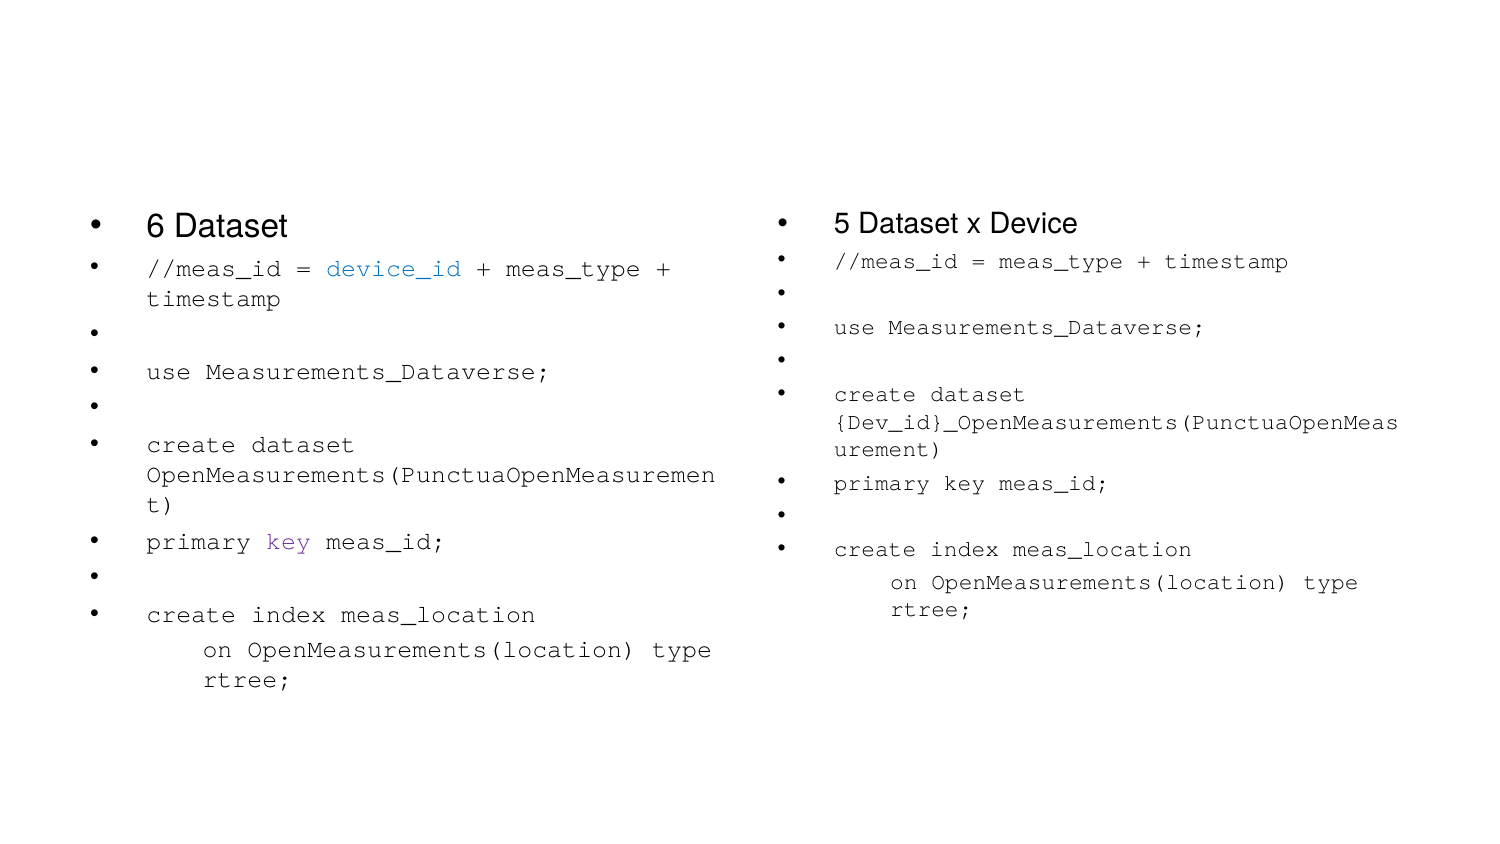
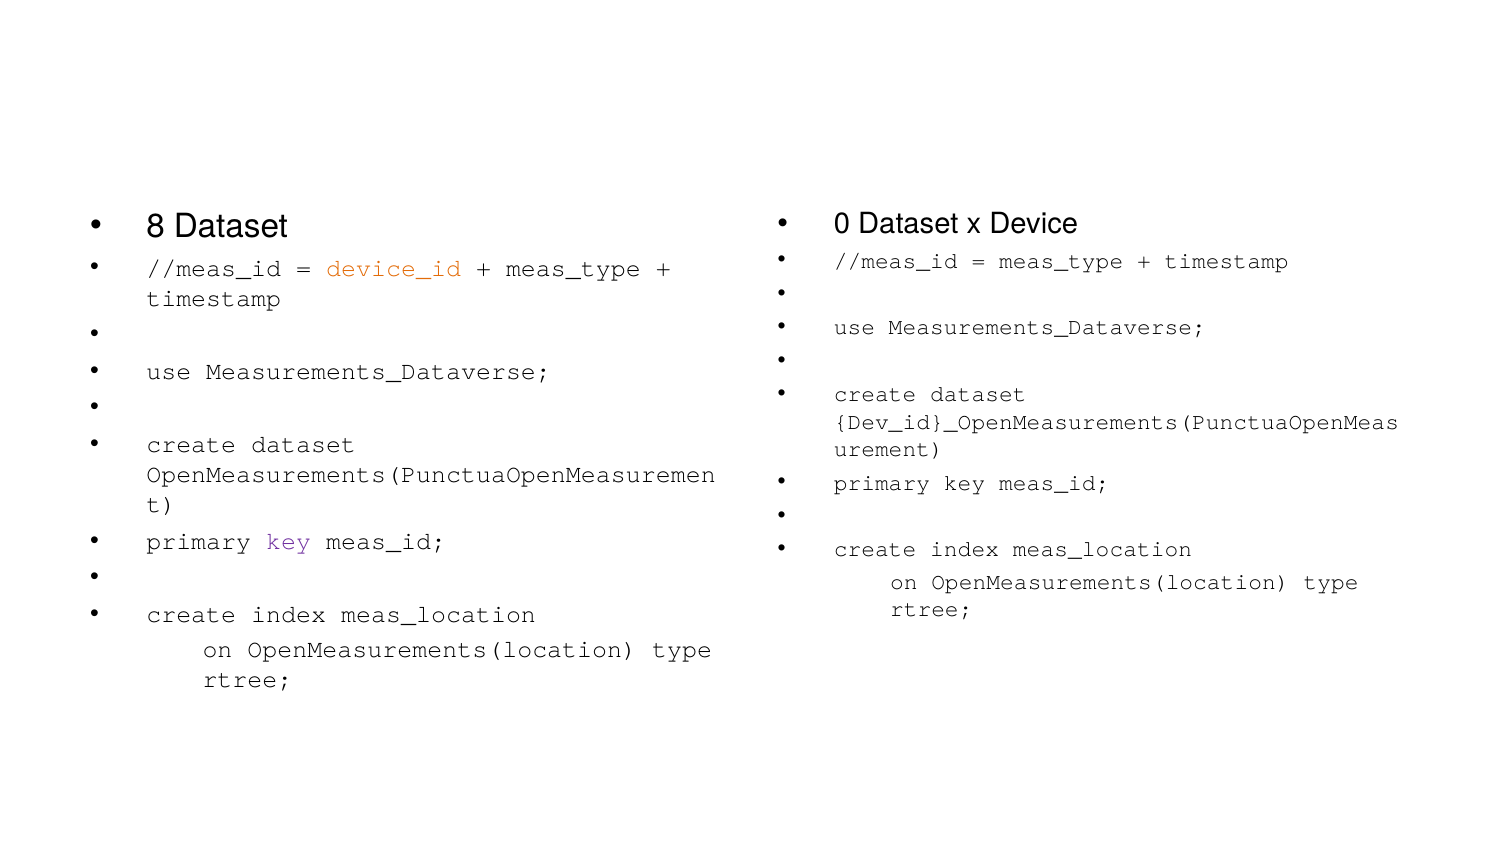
5: 5 -> 0 (842, 224)
6: 6 -> 8 (156, 227)
device_id colour: blue -> orange (394, 268)
